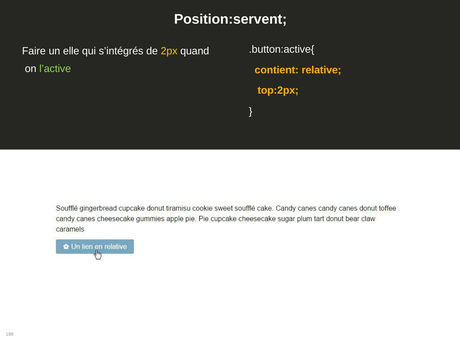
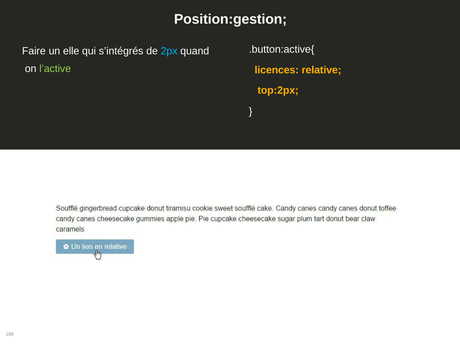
Position:servent: Position:servent -> Position:gestion (230, 19)
2px colour: yellow -> light blue (169, 51)
contient: contient -> licences (277, 70)
